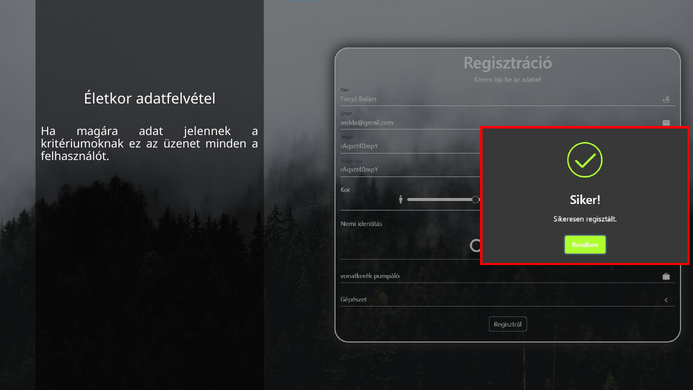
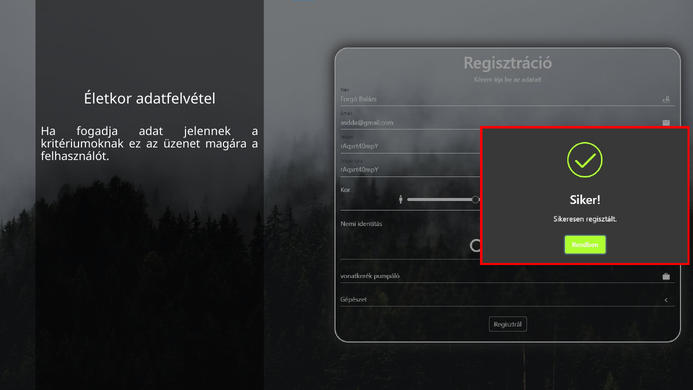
magára: magára -> fogadja (97, 132)
minden: minden -> magára (226, 144)
